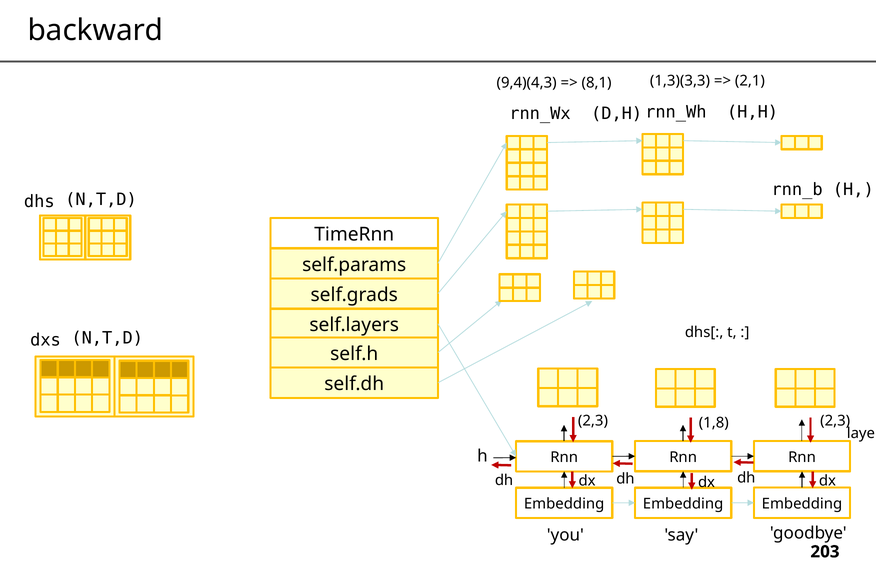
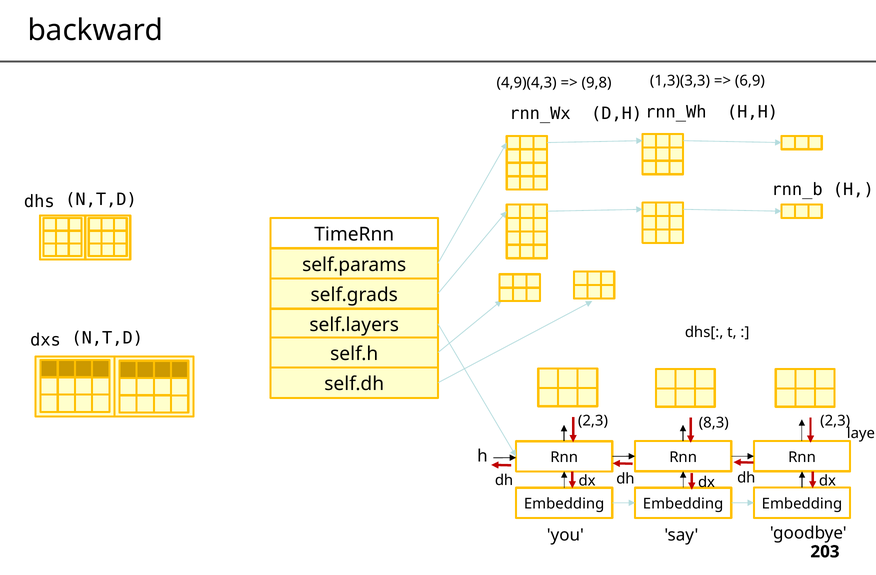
9,4)(4,3: 9,4)(4,3 -> 4,9)(4,3 (527, 83)
8,1: 8,1 -> 9,8 (597, 83)
2,1: 2,1 -> 6,9 (750, 81)
1,8: 1,8 -> 8,3 (714, 423)
